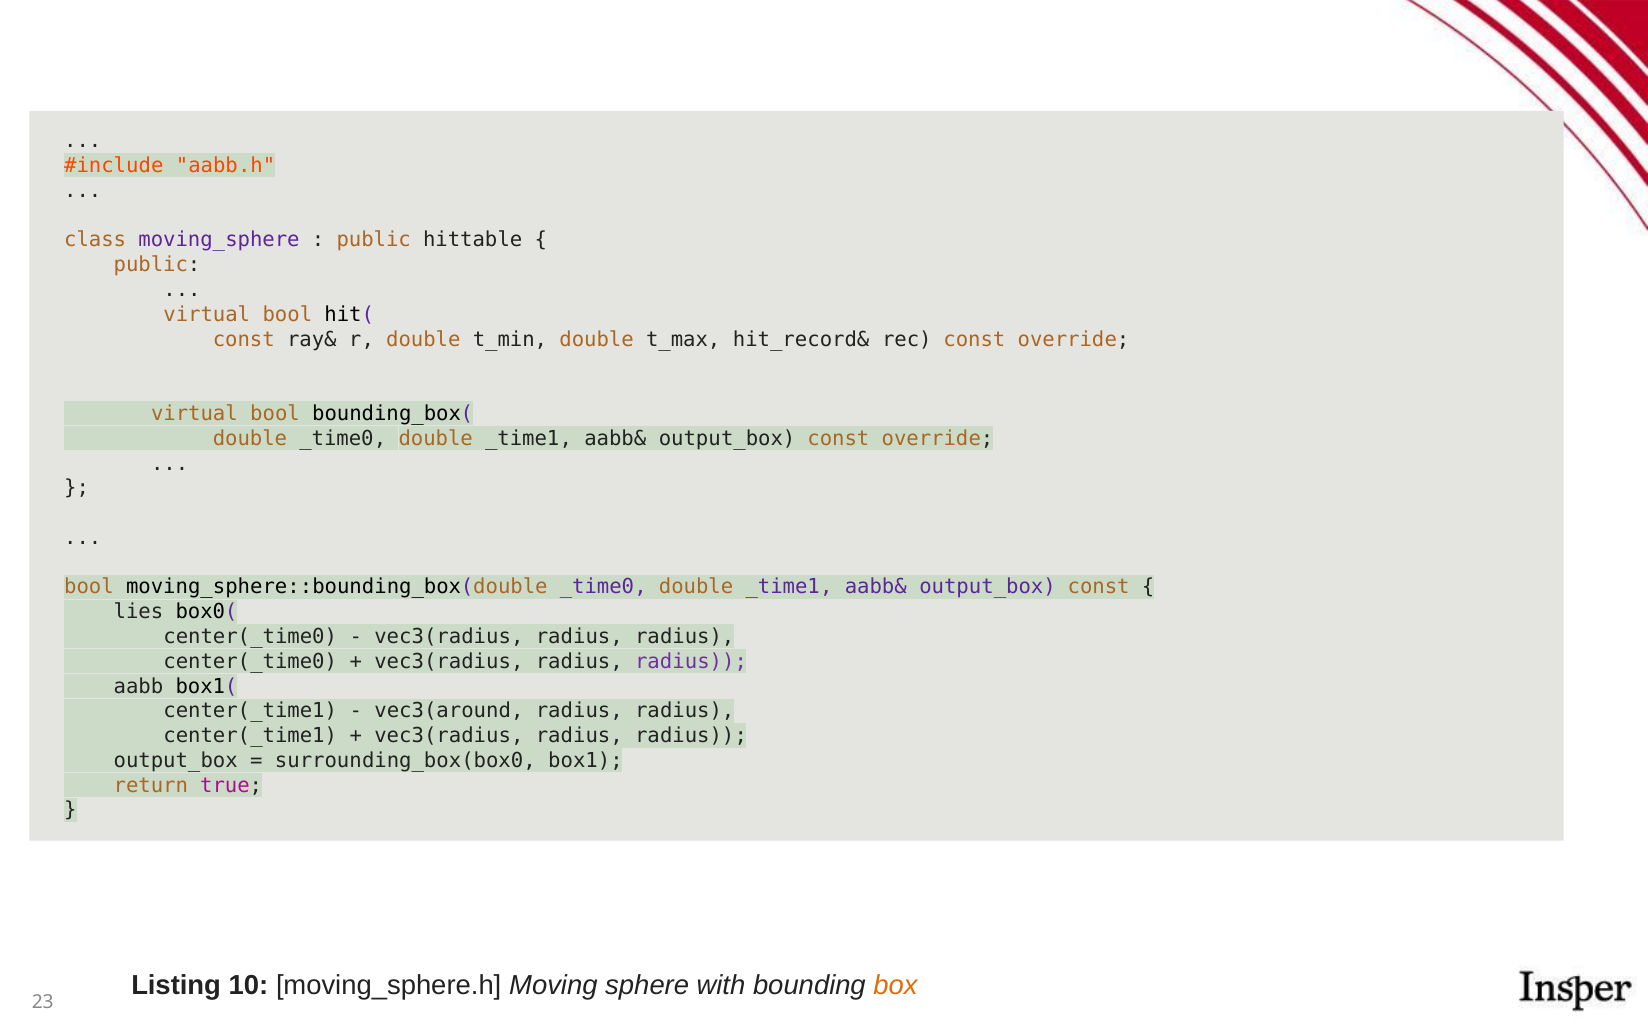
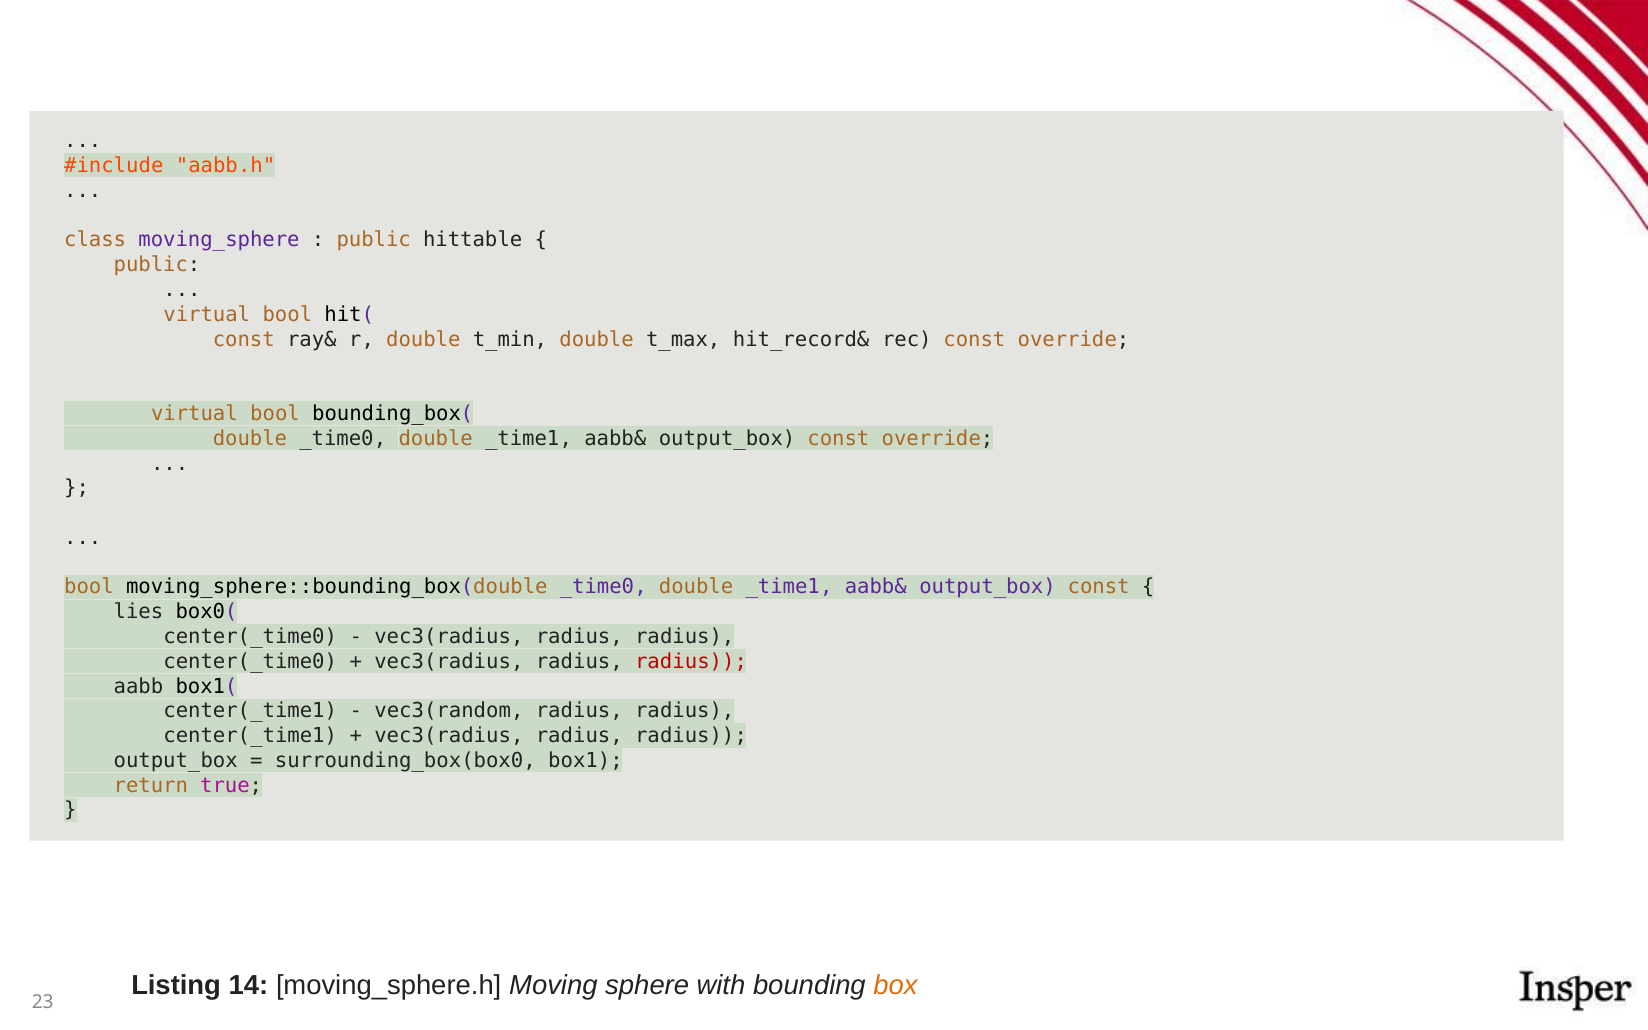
radius colour: purple -> red (691, 661)
vec3(around: vec3(around -> vec3(random (449, 711)
10: 10 -> 14 (248, 986)
